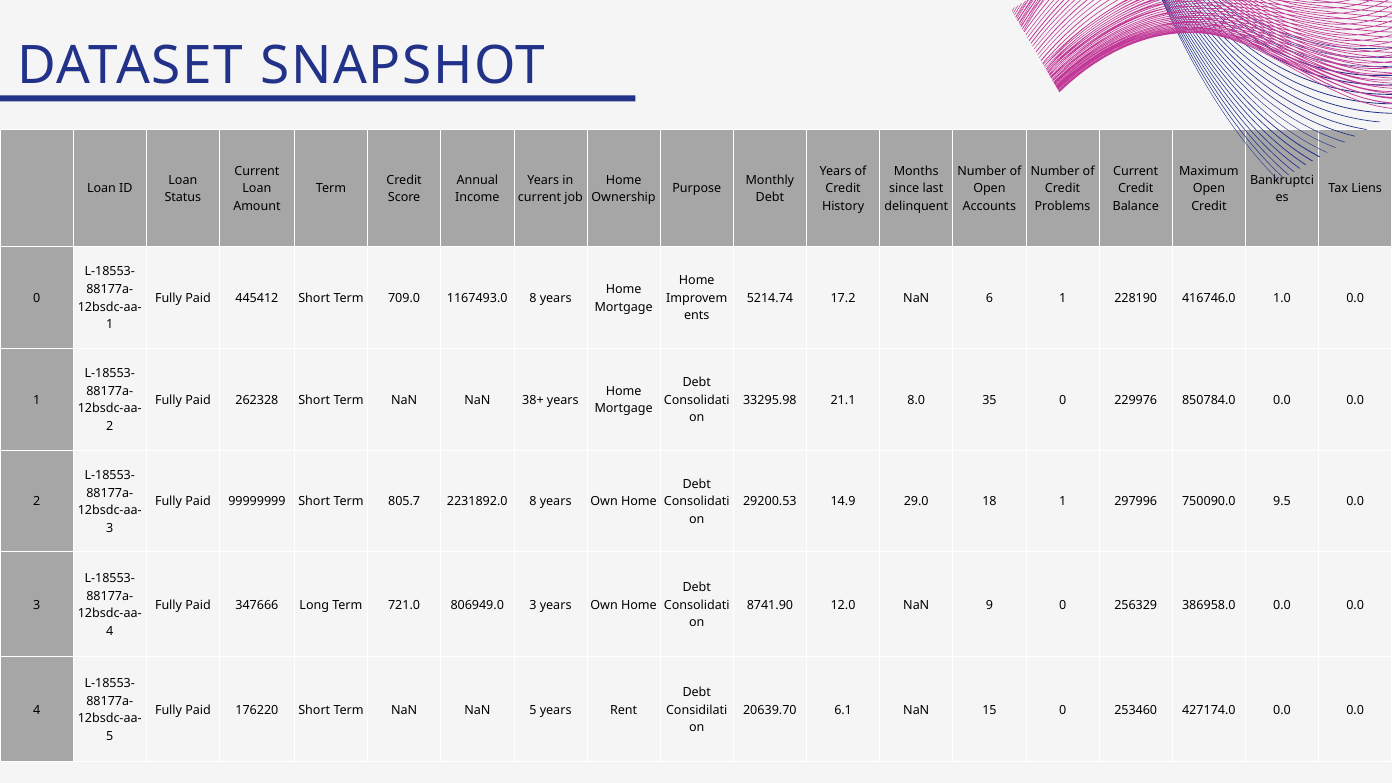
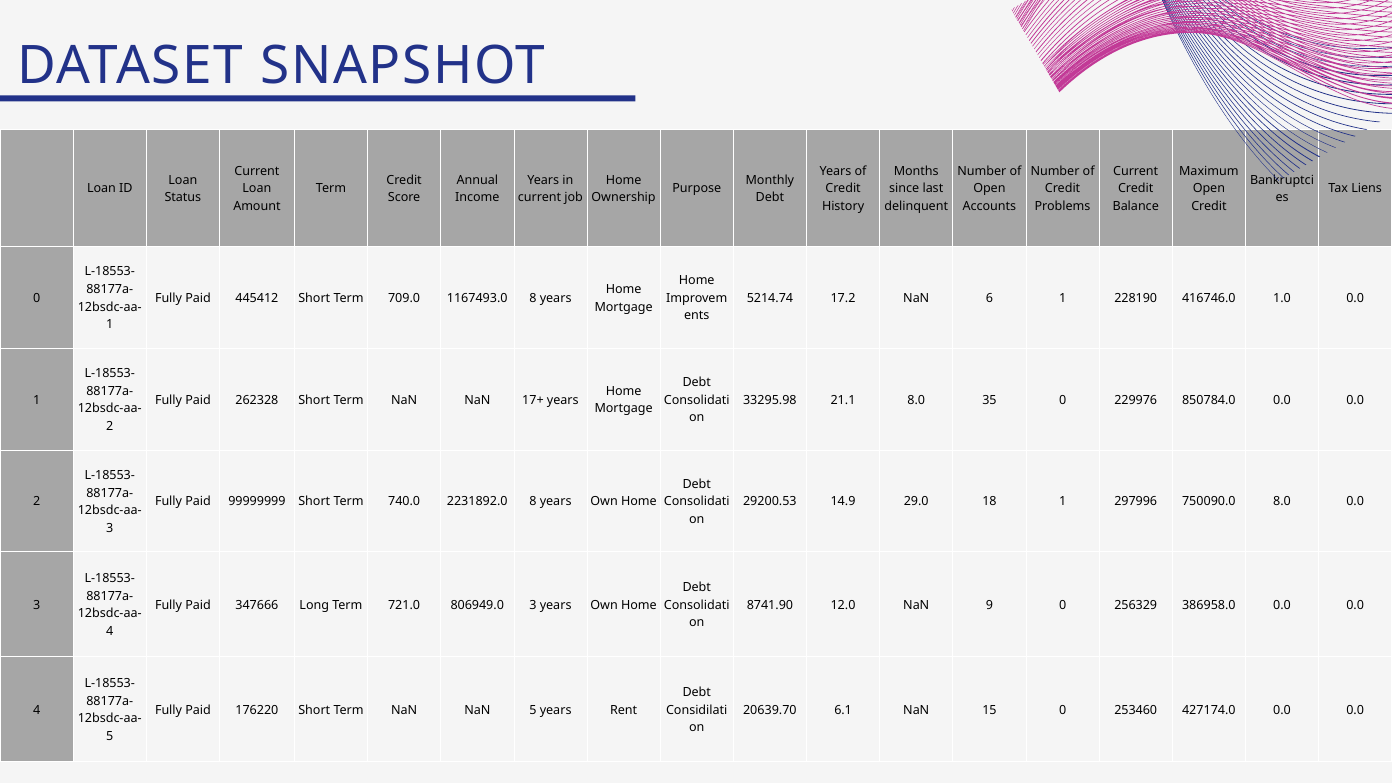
38+: 38+ -> 17+ (533, 400)
805.7: 805.7 -> 740.0 (404, 502)
750090.0 9.5: 9.5 -> 8.0 (1282, 502)
